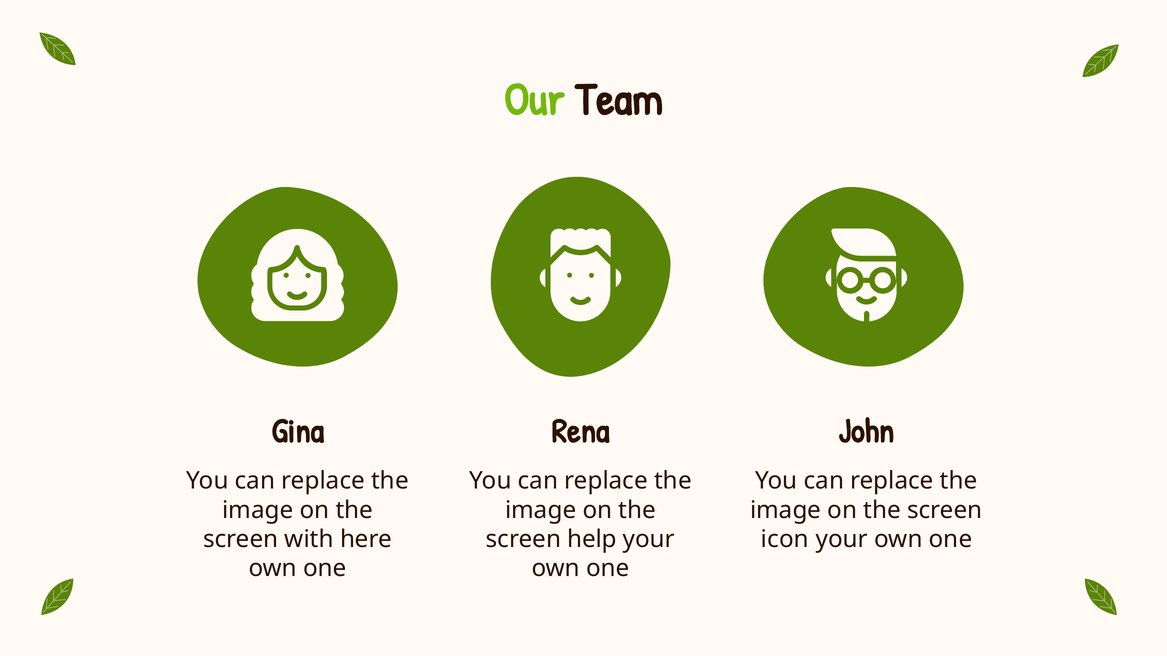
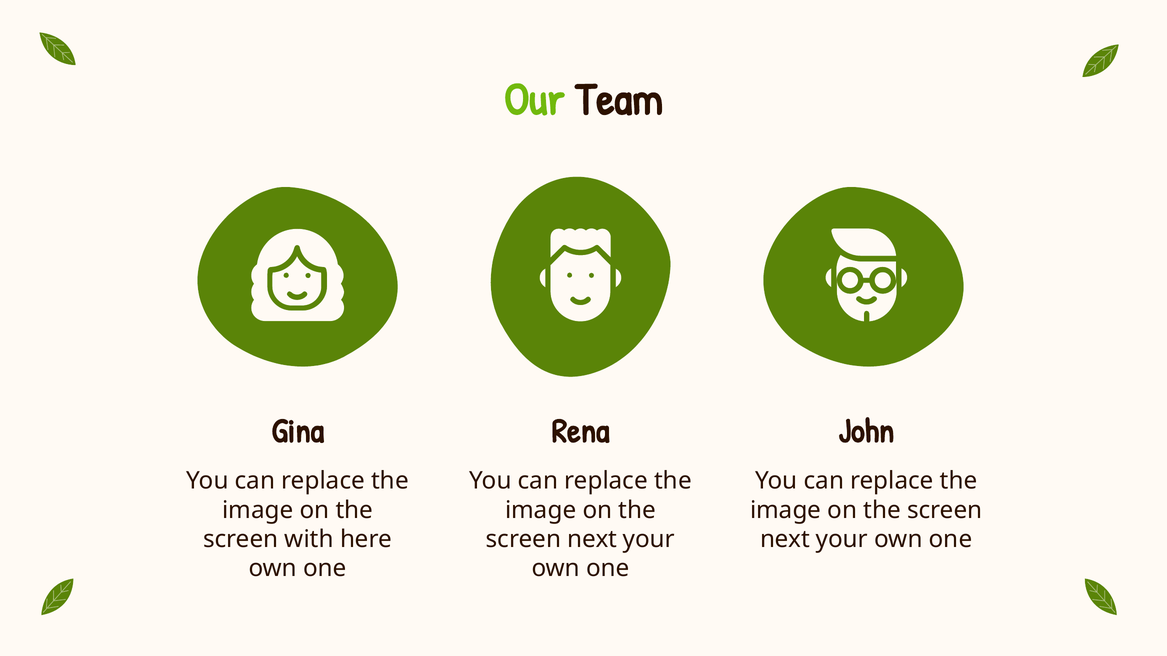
help: help -> next (592, 540)
icon: icon -> next (785, 540)
